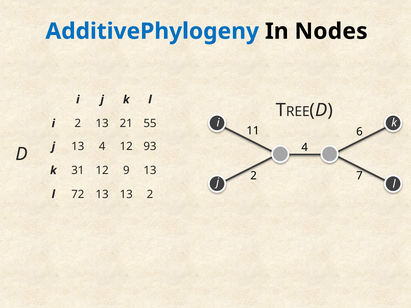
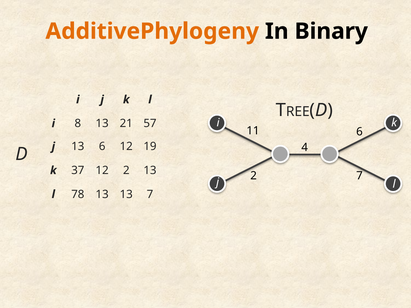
AdditivePhylogeny colour: blue -> orange (152, 31)
Nodes: Nodes -> Binary (331, 31)
i 2: 2 -> 8 (78, 124)
55: 55 -> 57 (150, 124)
13 4: 4 -> 6 (102, 147)
93: 93 -> 19 (150, 147)
31: 31 -> 37 (78, 170)
12 9: 9 -> 2 (126, 170)
72: 72 -> 78 (78, 194)
13 2: 2 -> 7 (150, 194)
